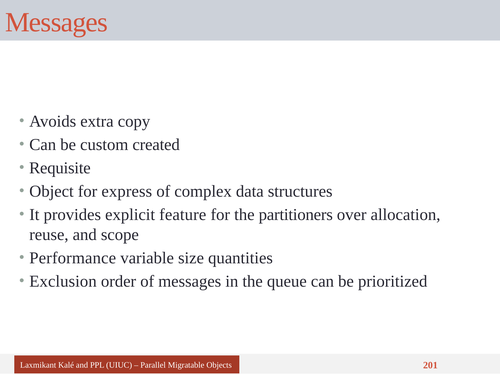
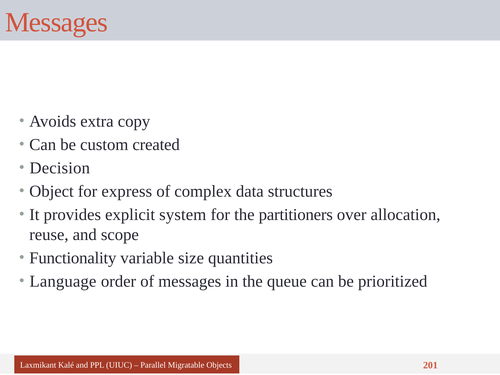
Requisite: Requisite -> Decision (60, 168)
feature: feature -> system (183, 215)
Performance: Performance -> Functionality (73, 258)
Exclusion: Exclusion -> Language (63, 281)
